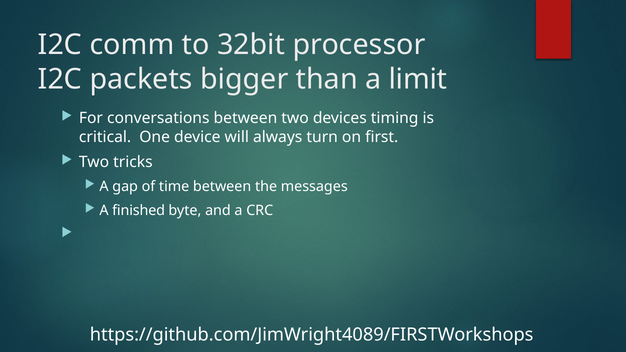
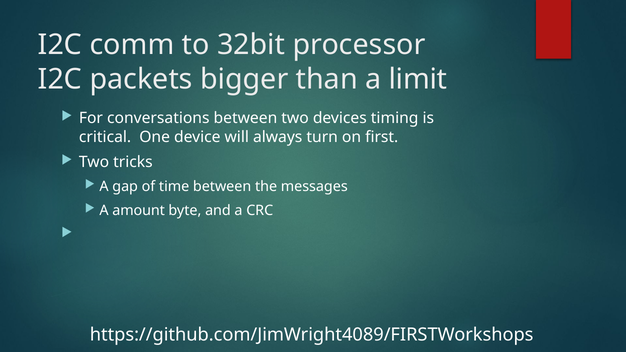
finished: finished -> amount (139, 210)
